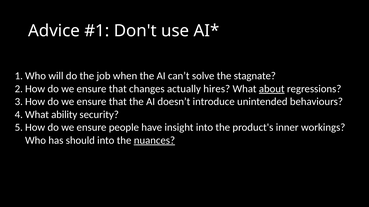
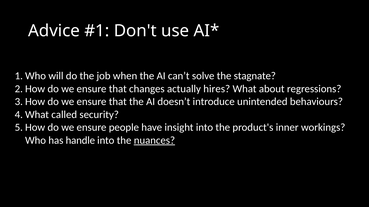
about underline: present -> none (272, 89)
ability: ability -> called (64, 115)
should: should -> handle (80, 141)
